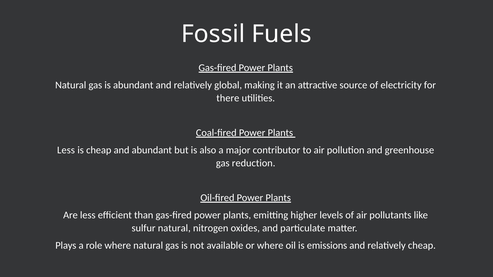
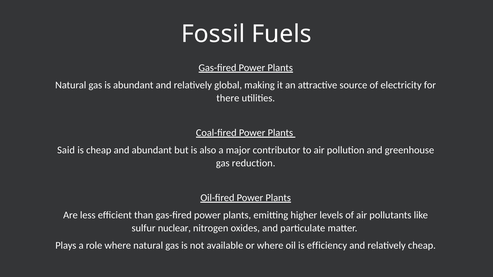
Less: Less -> Said (66, 150)
sulfur natural: natural -> nuclear (174, 228)
emissions: emissions -> efficiency (327, 246)
